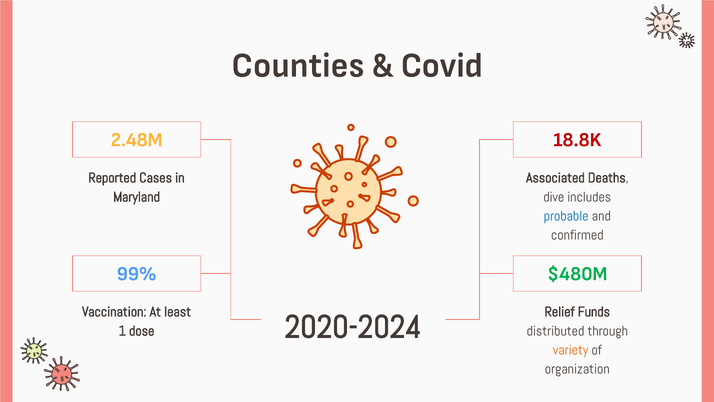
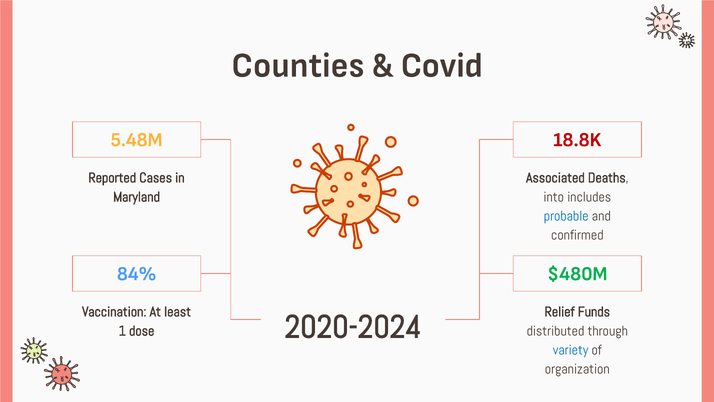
2.48M: 2.48M -> 5.48M (137, 140)
dive: dive -> into (554, 197)
99%: 99% -> 84% (137, 273)
variety colour: orange -> blue (571, 350)
